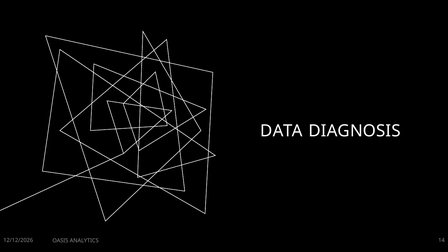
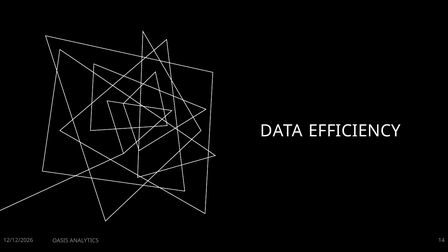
DIAGNOSIS: DIAGNOSIS -> EFFICIENCY (355, 131)
